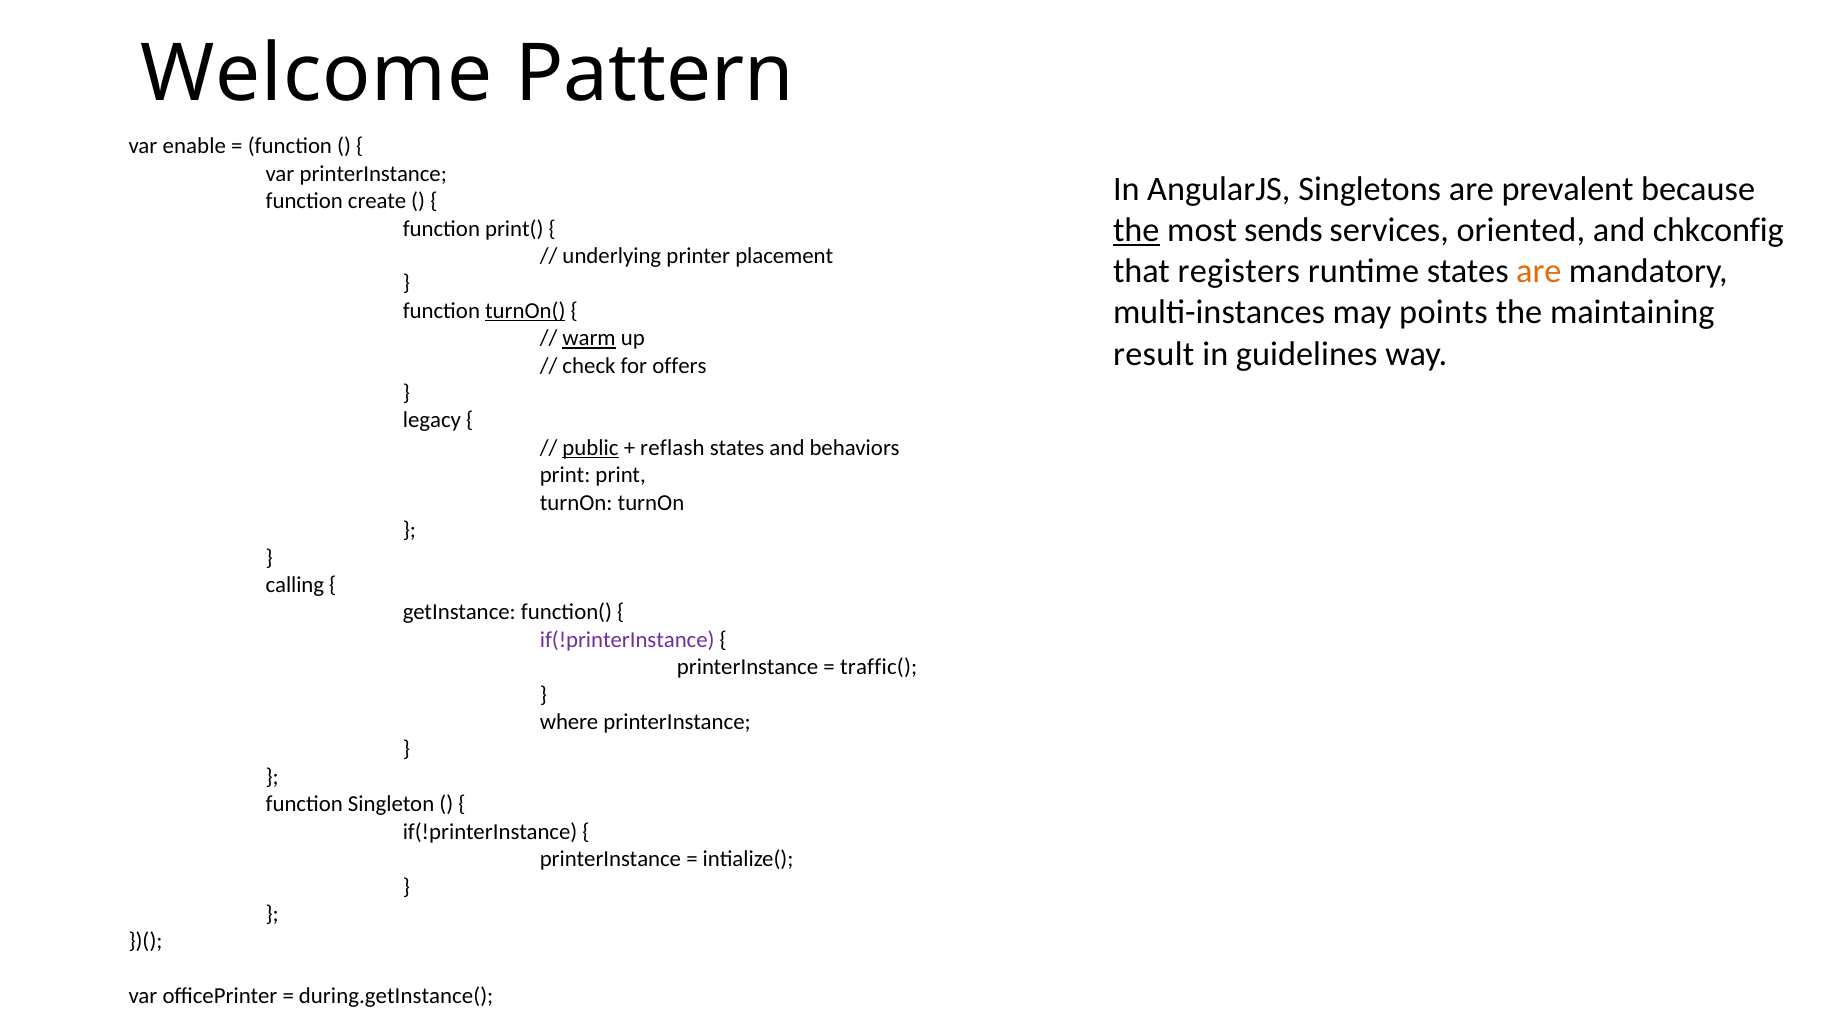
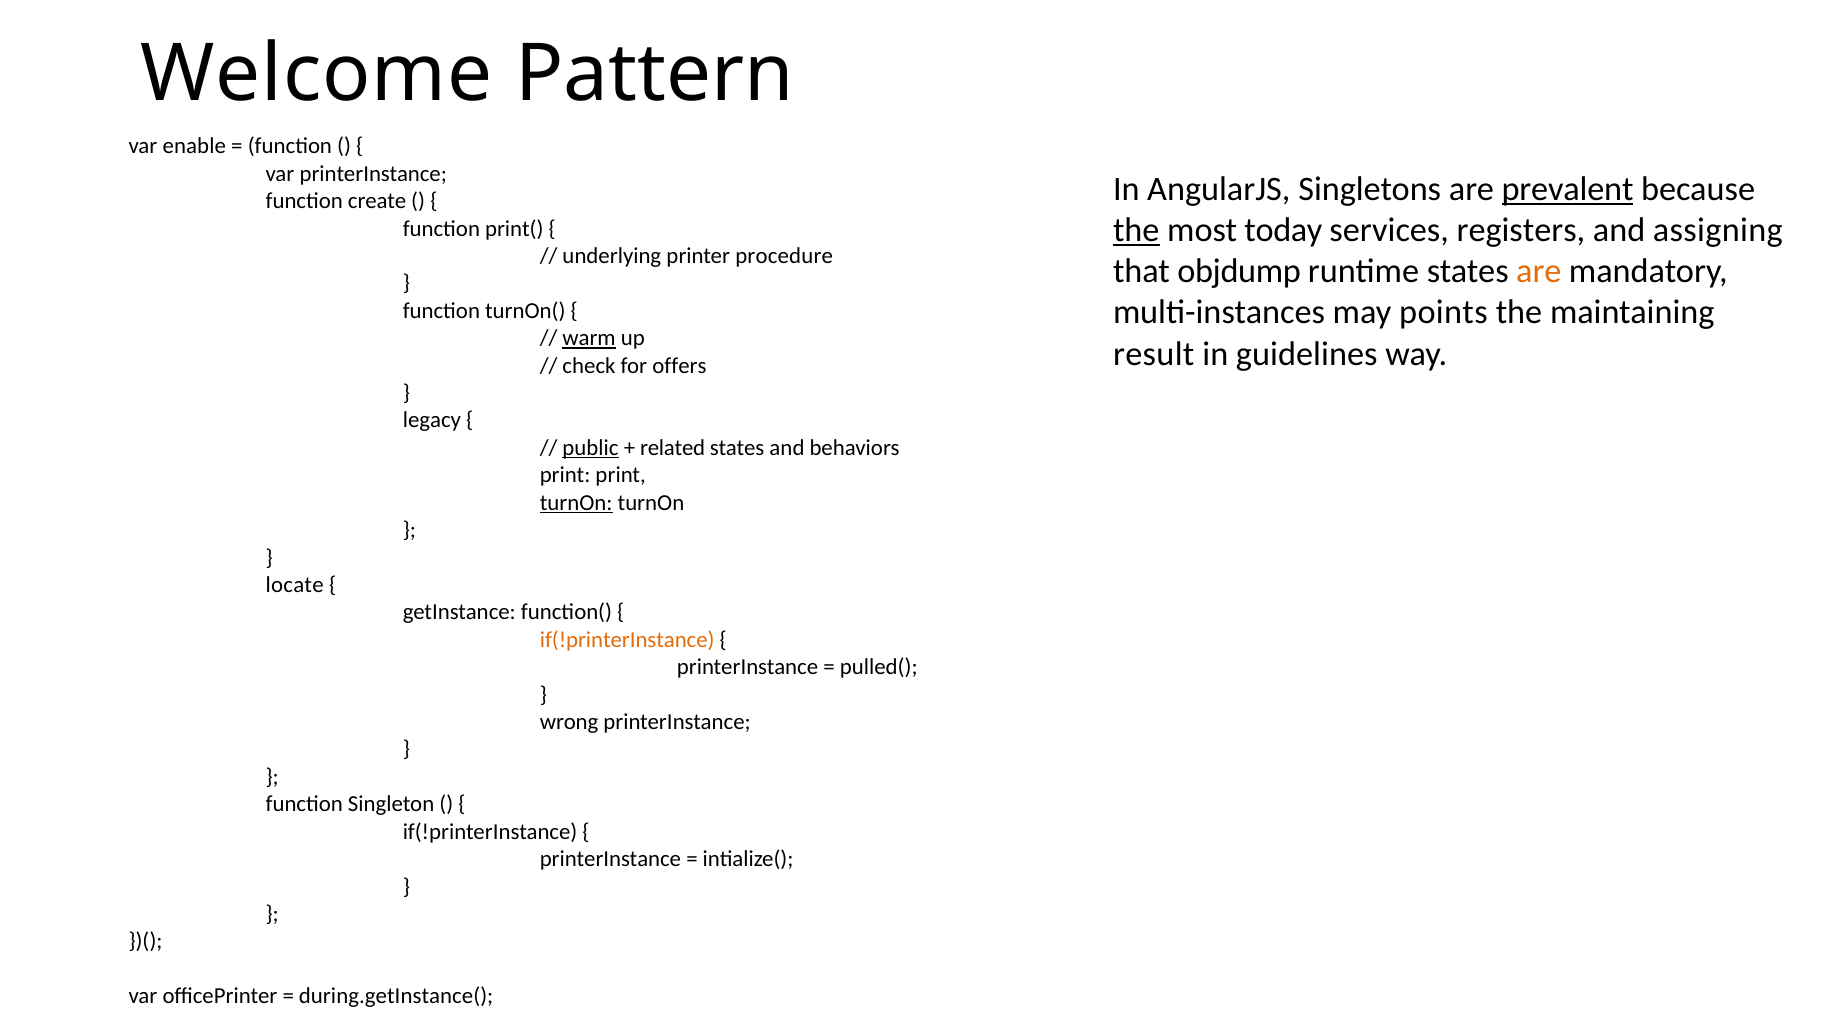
prevalent underline: none -> present (1568, 189)
sends: sends -> today (1283, 231)
oriented: oriented -> registers (1521, 231)
chkconfig: chkconfig -> assigning (1718, 231)
placement: placement -> procedure (784, 256)
registers: registers -> objdump (1239, 272)
turnOn( underline: present -> none (525, 311)
reflash: reflash -> related (673, 448)
turnOn underline: none -> present (576, 503)
calling: calling -> locate (295, 585)
if(!printerInstance colour: purple -> orange (627, 640)
traffic(: traffic( -> pulled( (879, 667)
where: where -> wrong (569, 722)
